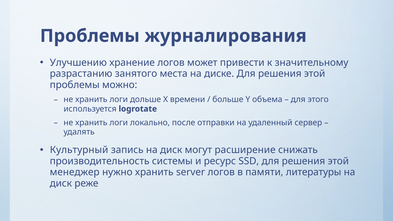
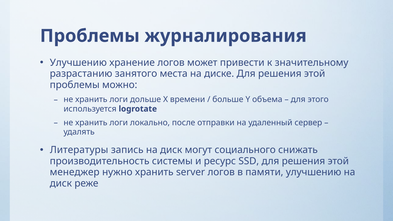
Культурный: Культурный -> Литературы (79, 150)
расширение: расширение -> социального (245, 150)
памяти литературы: литературы -> улучшению (314, 172)
